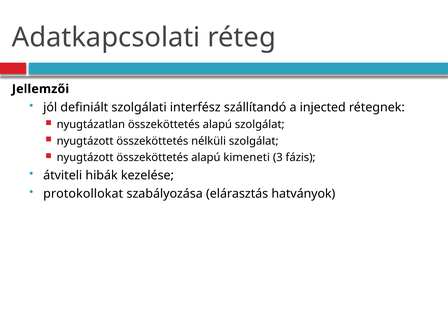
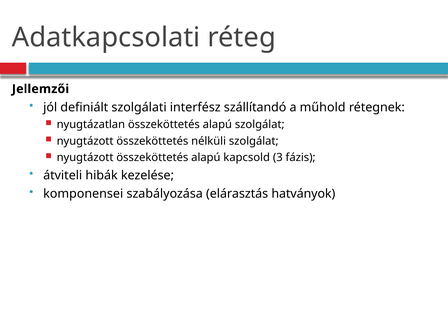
injected: injected -> műhold (323, 107)
kimeneti: kimeneti -> kapcsold (247, 158)
protokollokat: protokollokat -> komponensei (83, 194)
